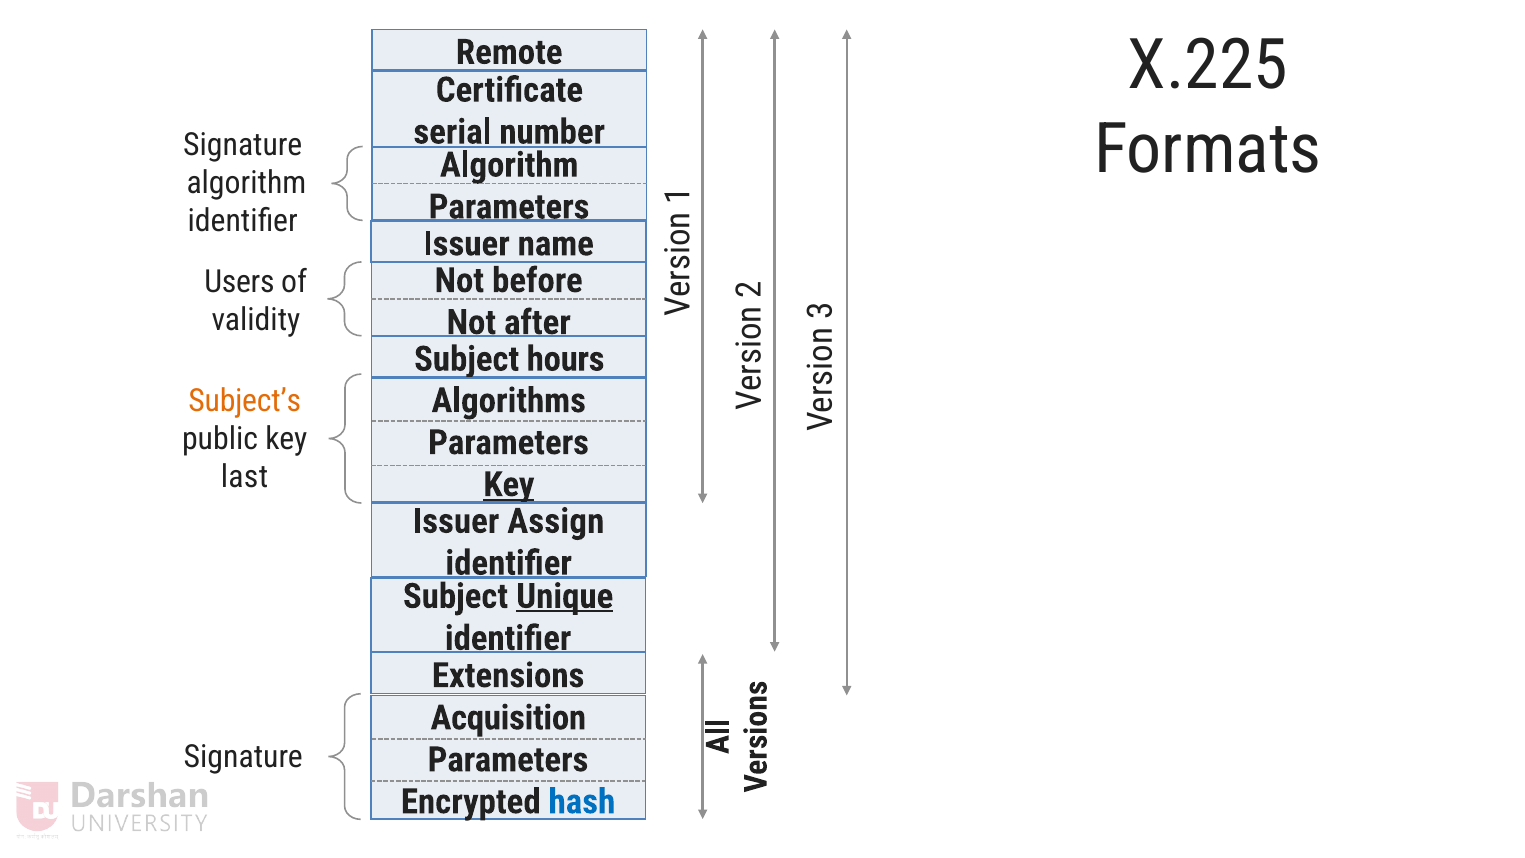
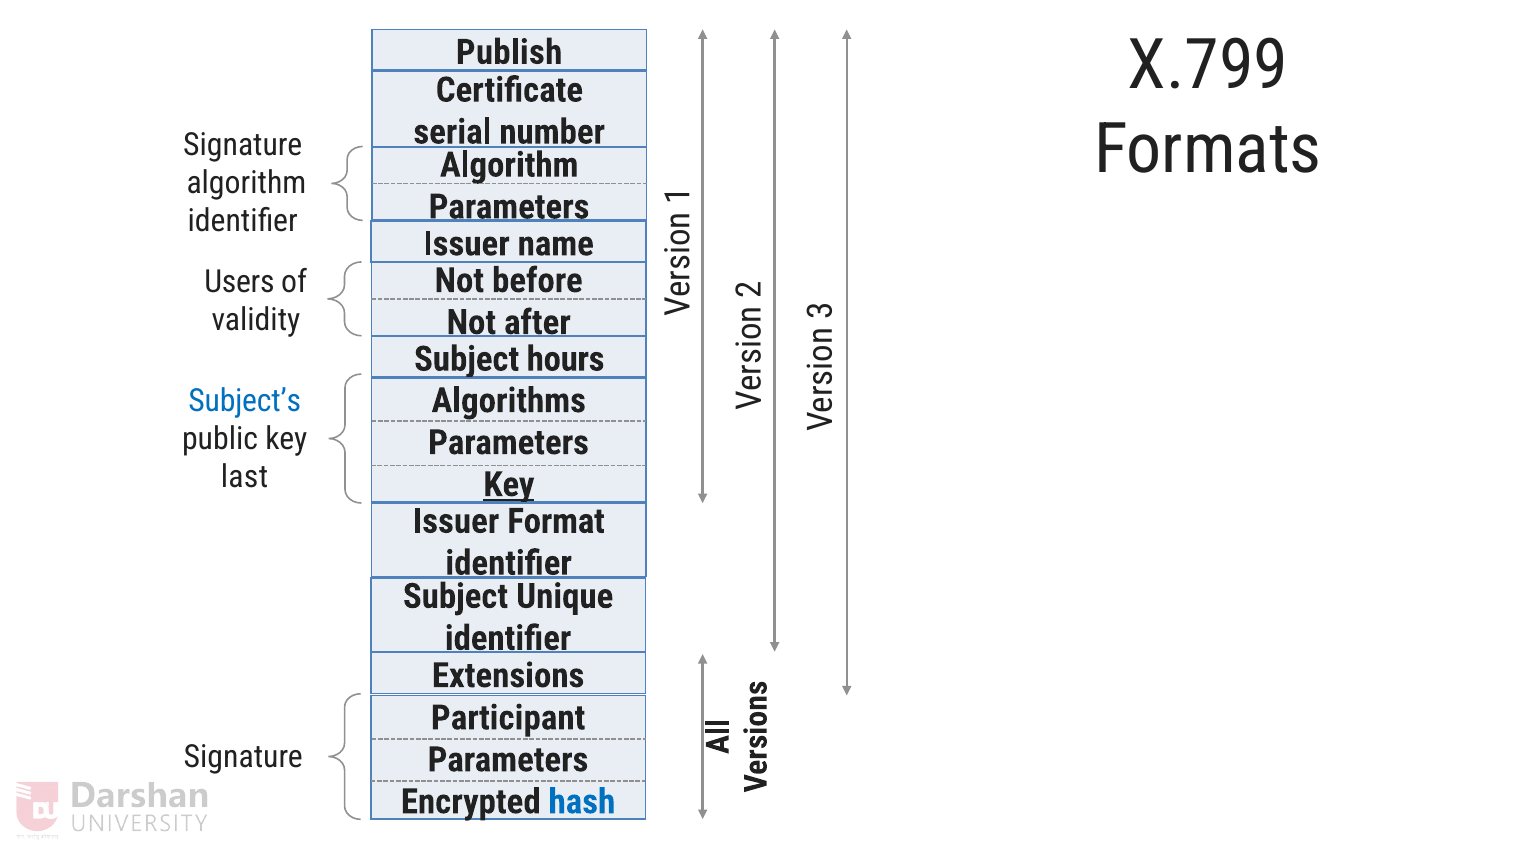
X.225: X.225 -> X.799 (1208, 65)
Remote: Remote -> Publish (509, 52)
Subject’s colour: orange -> blue (245, 401)
Assign: Assign -> Format (556, 521)
Unique underline: present -> none (565, 596)
Acquisition: Acquisition -> Participant (508, 718)
